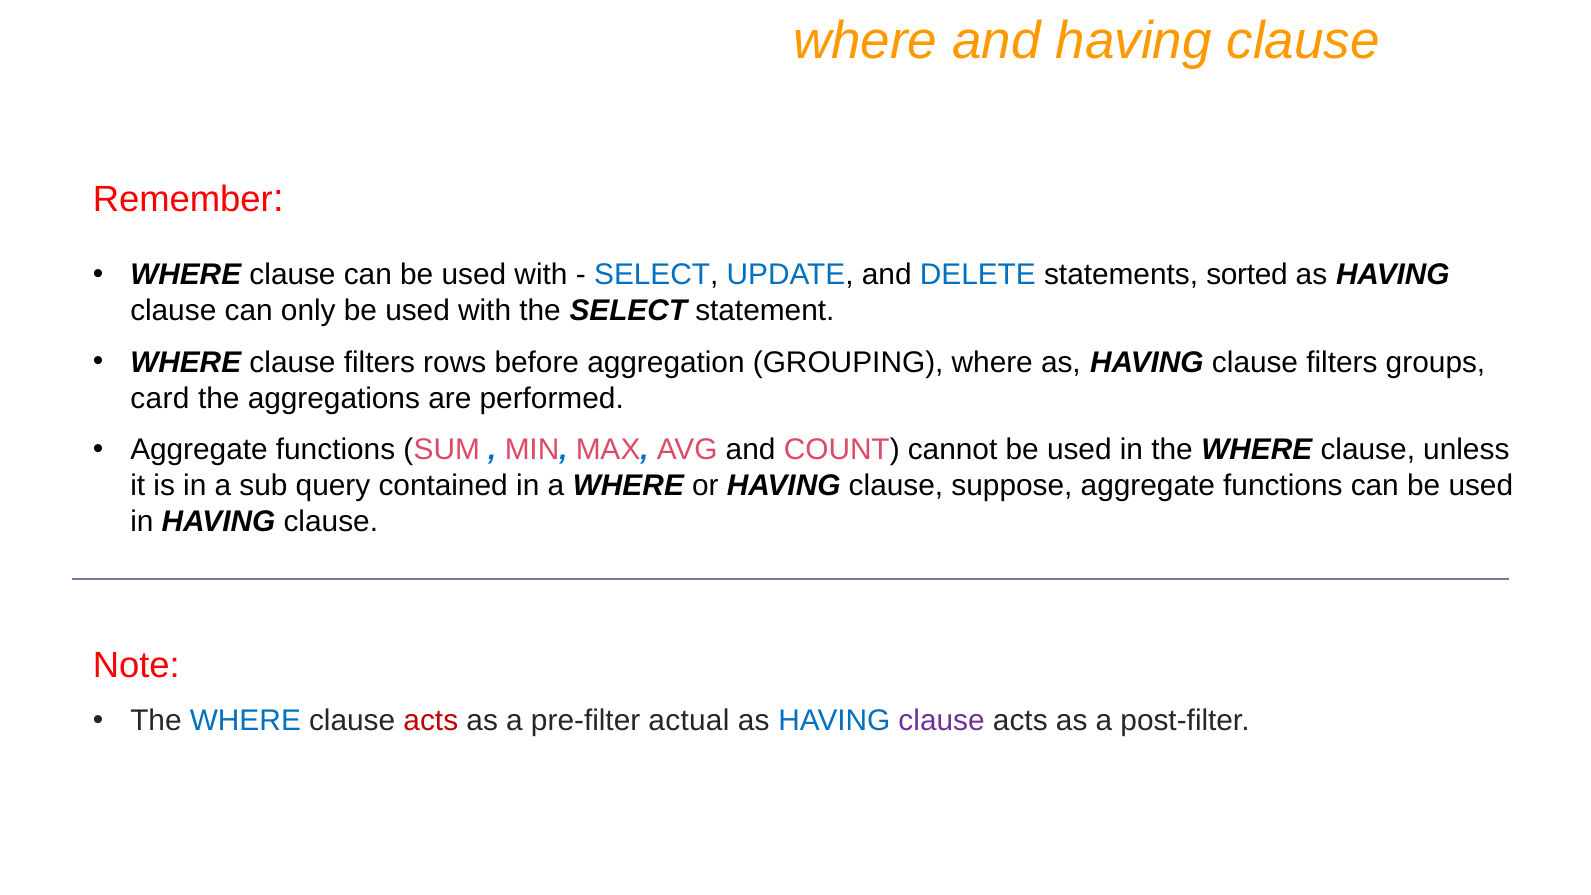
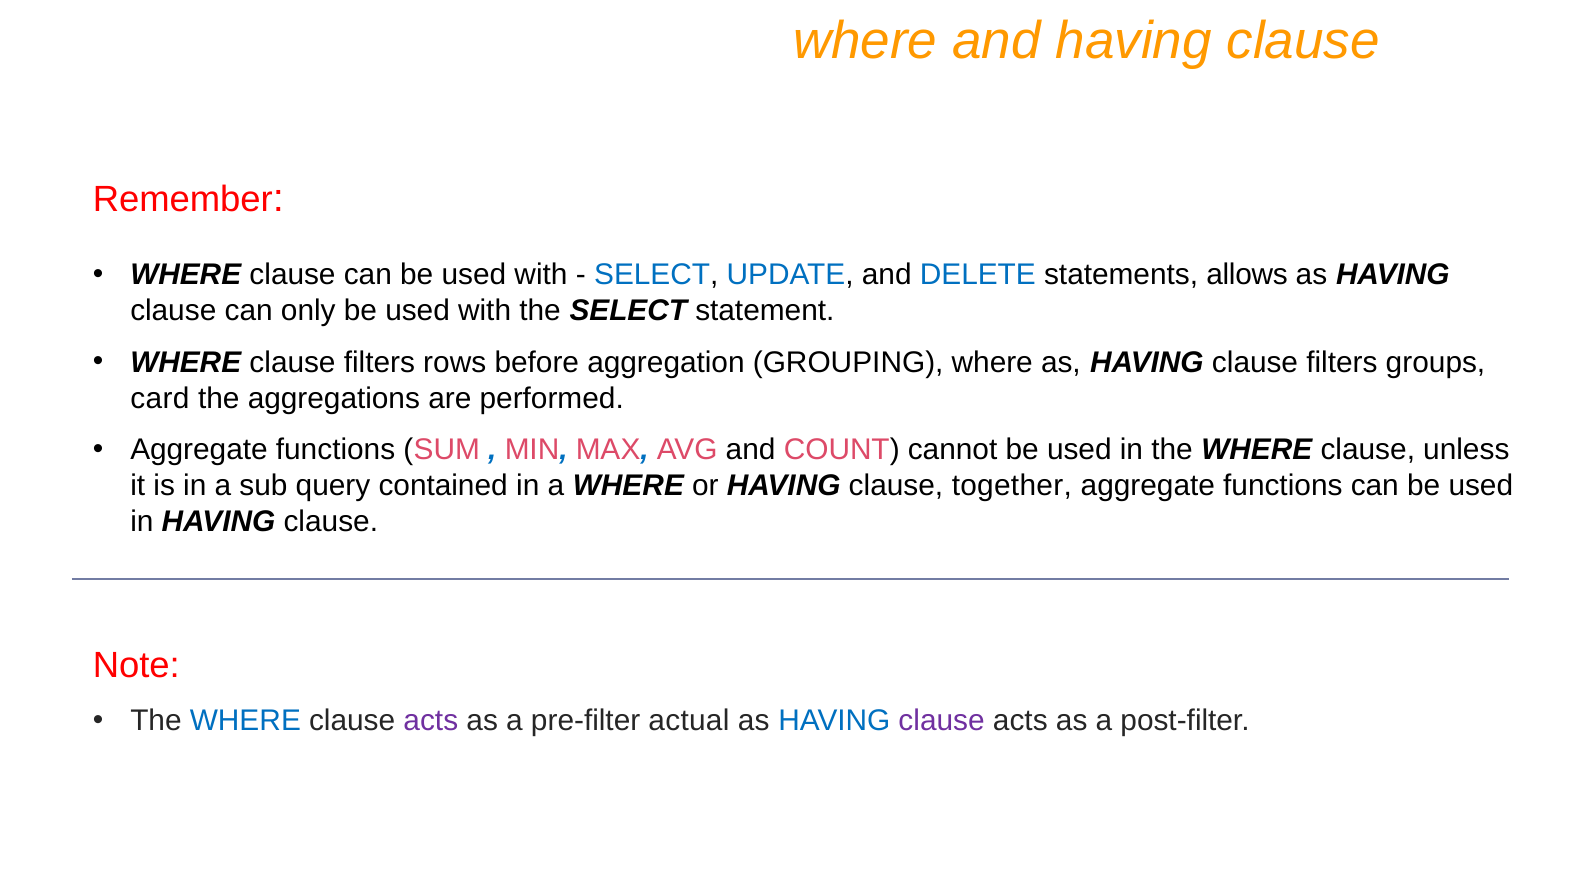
sorted: sorted -> allows (1247, 275)
suppose: suppose -> together (1012, 486)
acts colour: red -> purple (431, 721)
